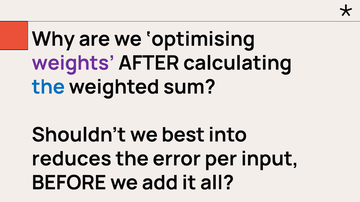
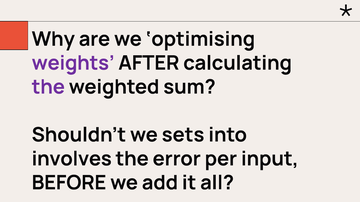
the colour: blue -> purple (48, 87)
best: best -> sets (183, 135)
reduces: reduces -> involves (72, 159)
